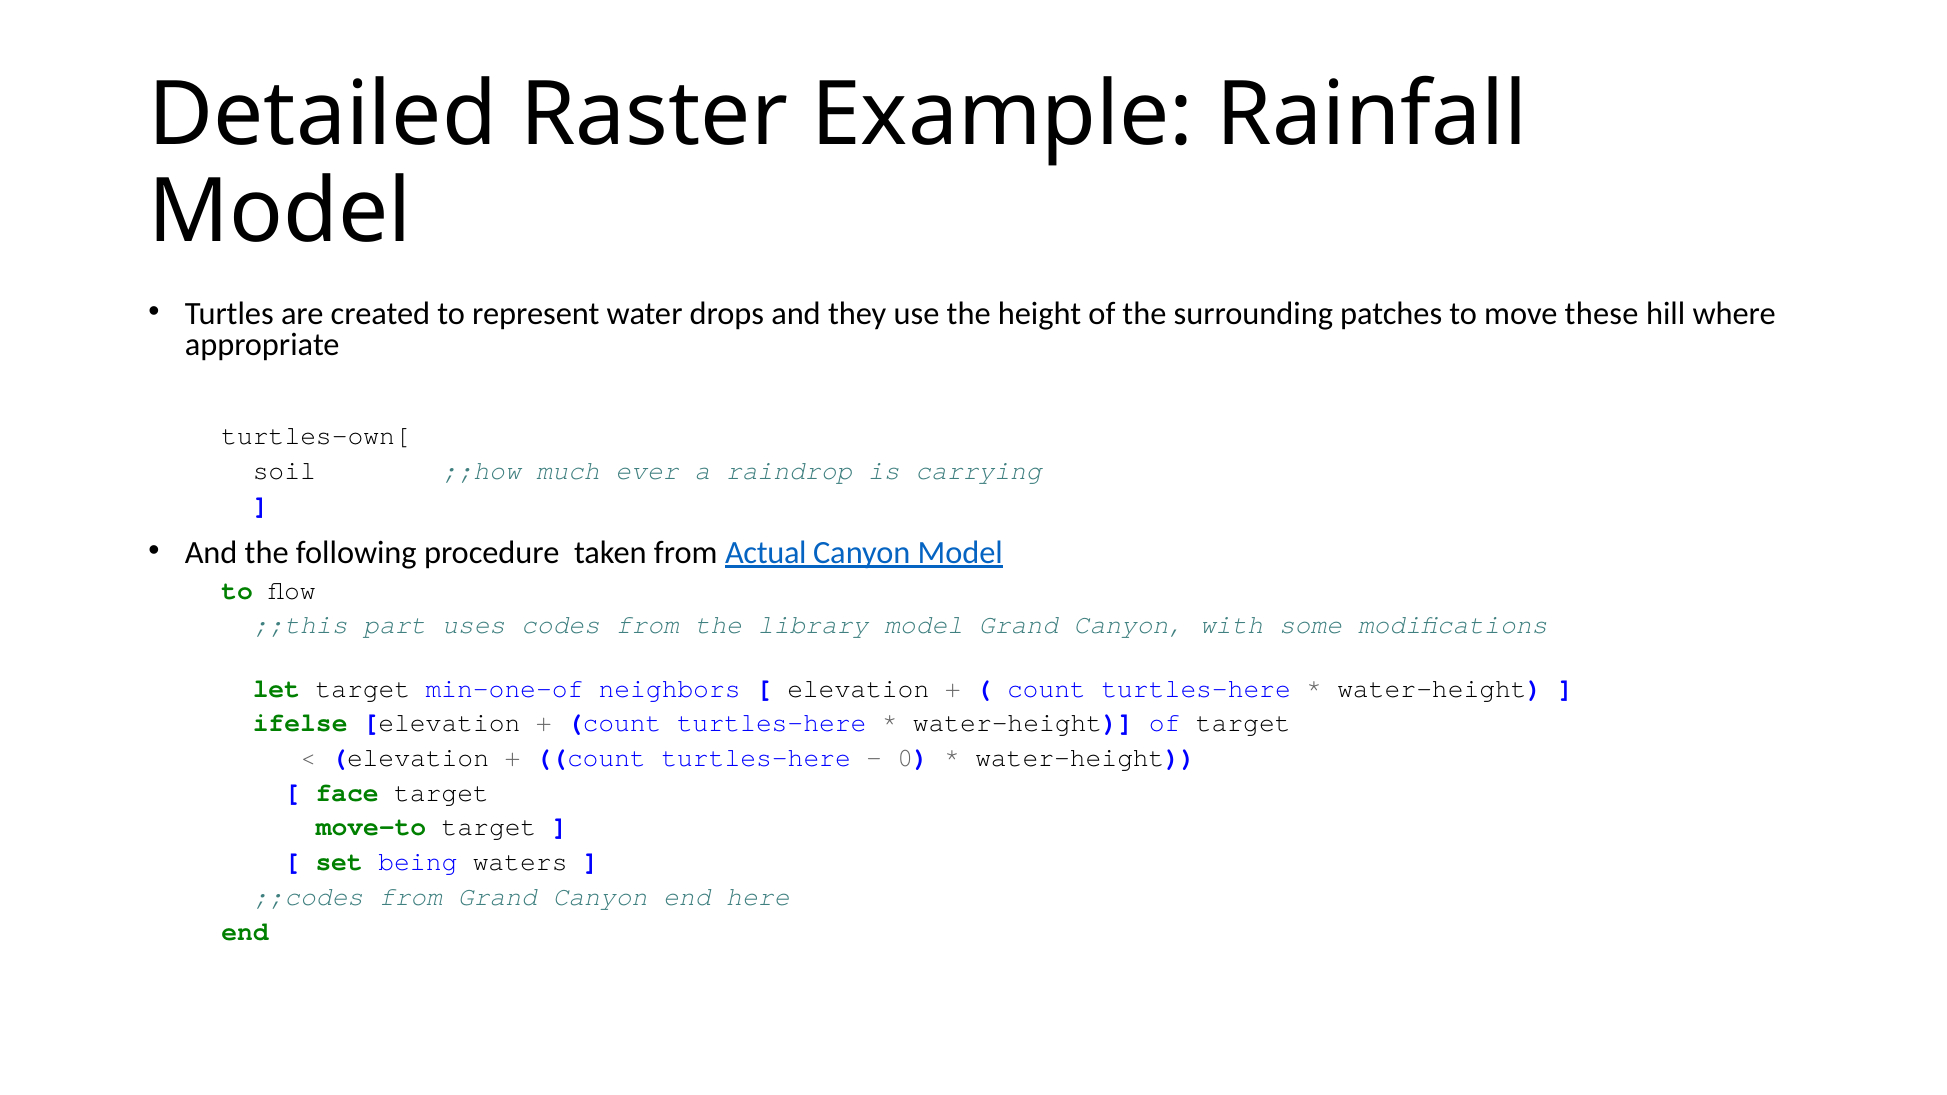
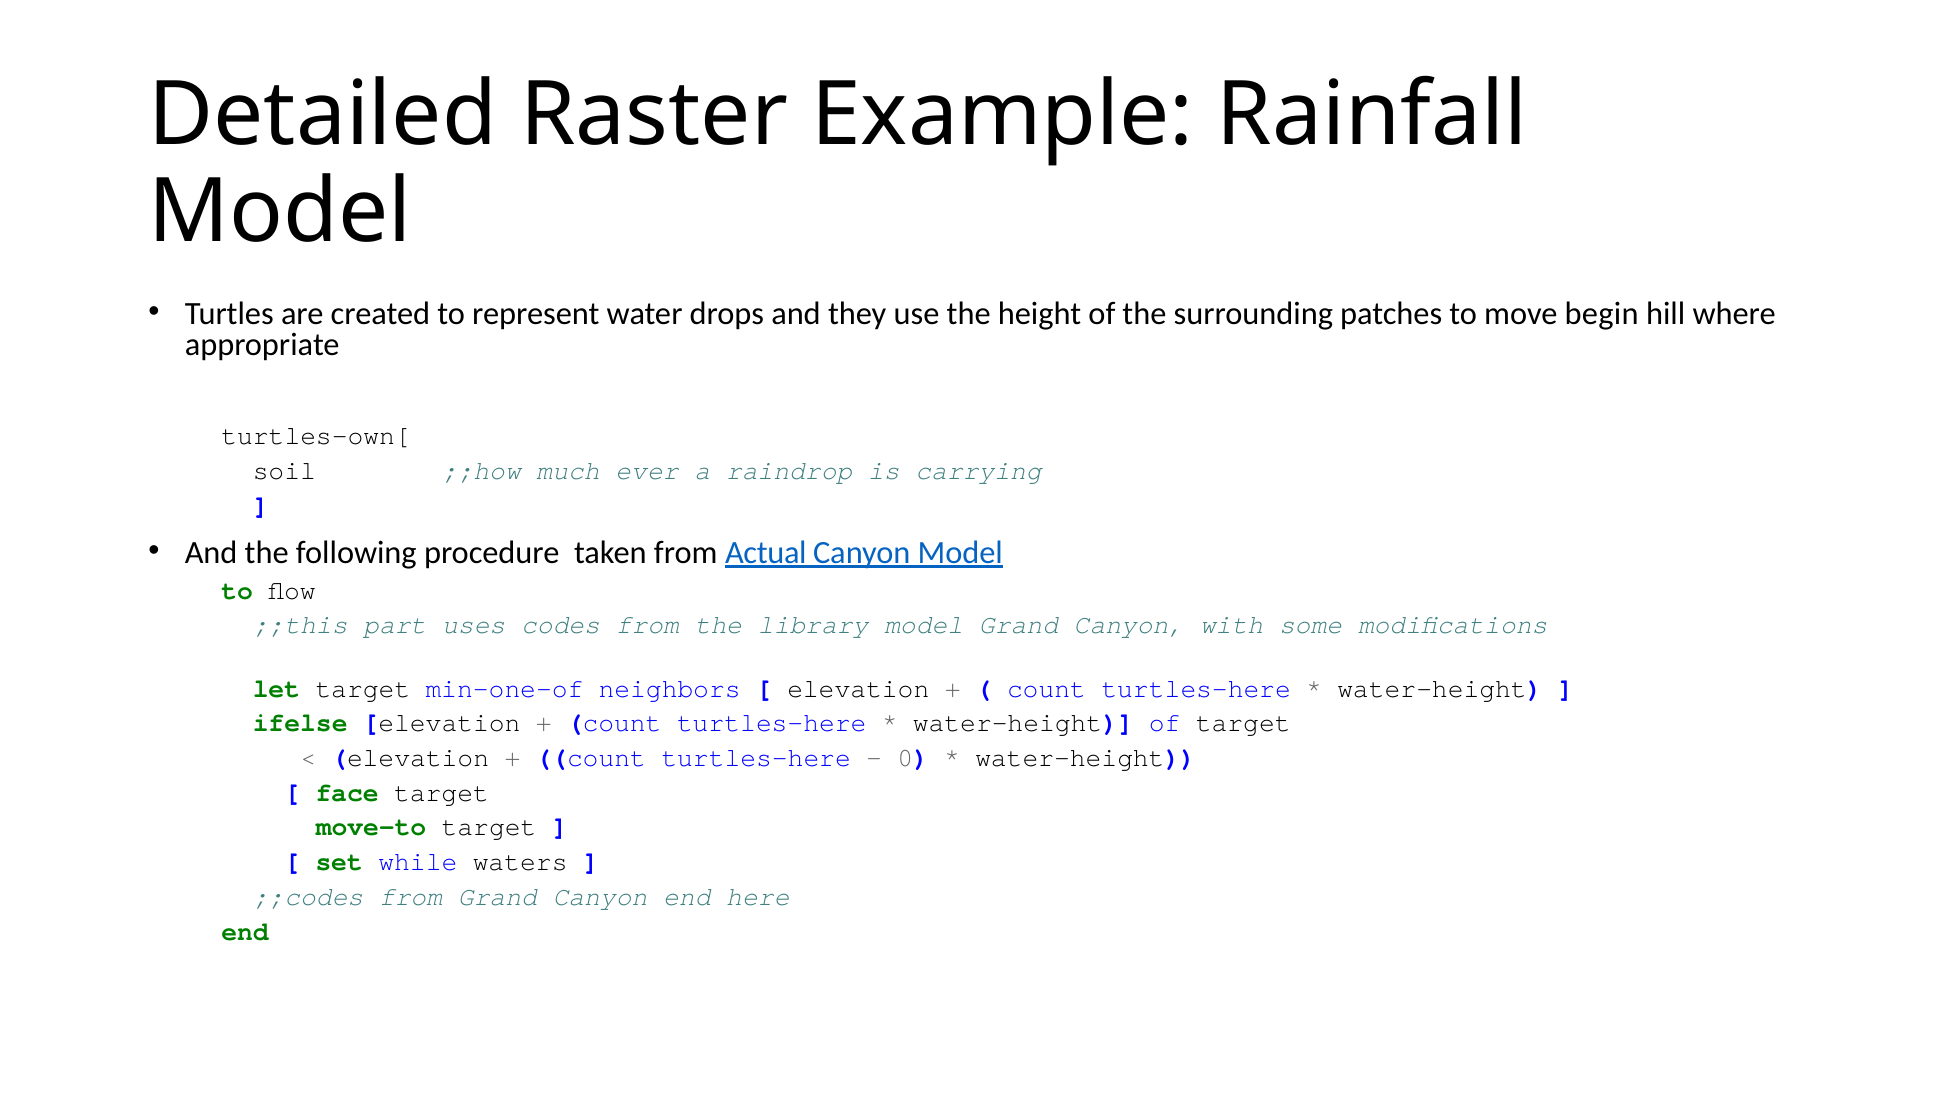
these: these -> begin (1602, 313)
being: being -> while (418, 862)
